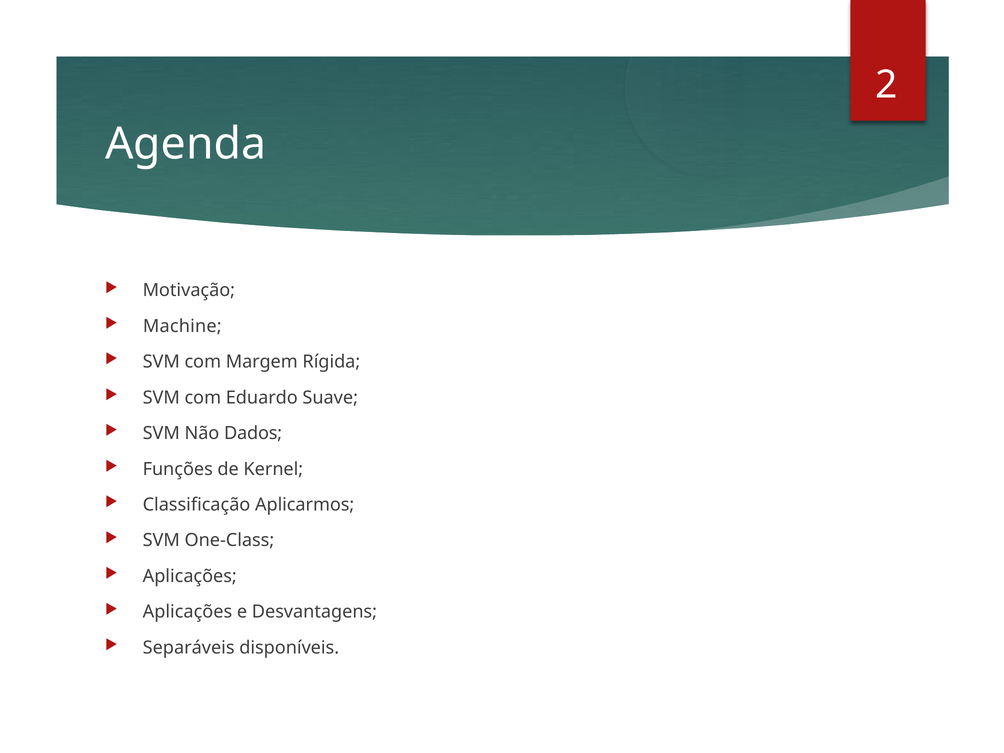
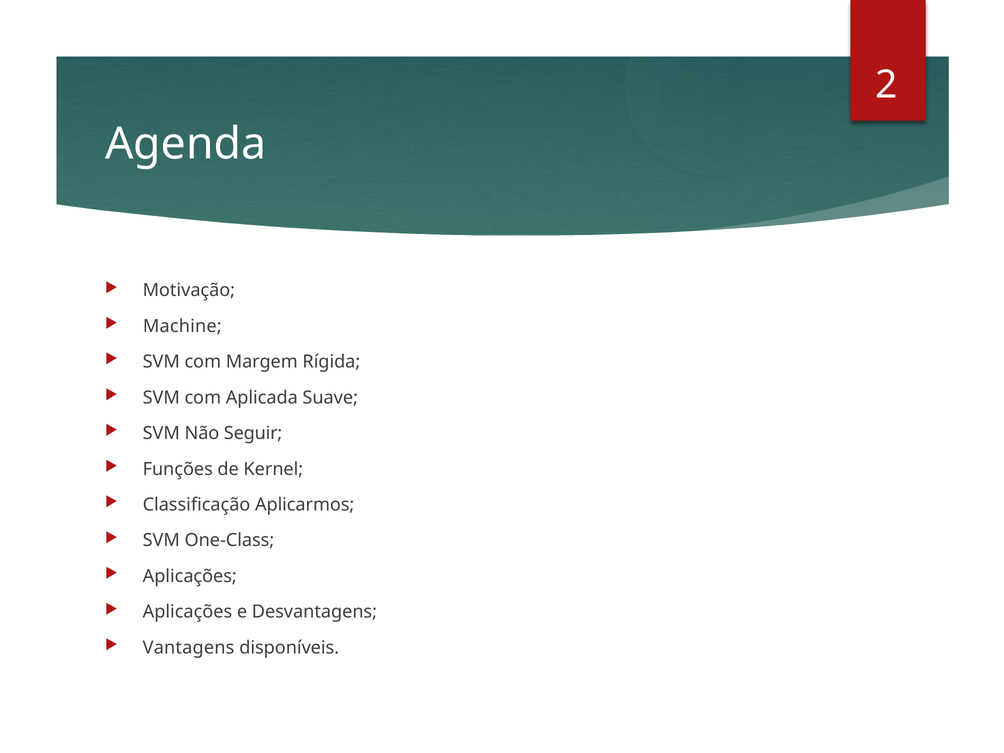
Eduardo: Eduardo -> Aplicada (262, 398)
Dados: Dados -> Seguir (253, 433)
Separáveis: Separáveis -> Vantagens (189, 648)
